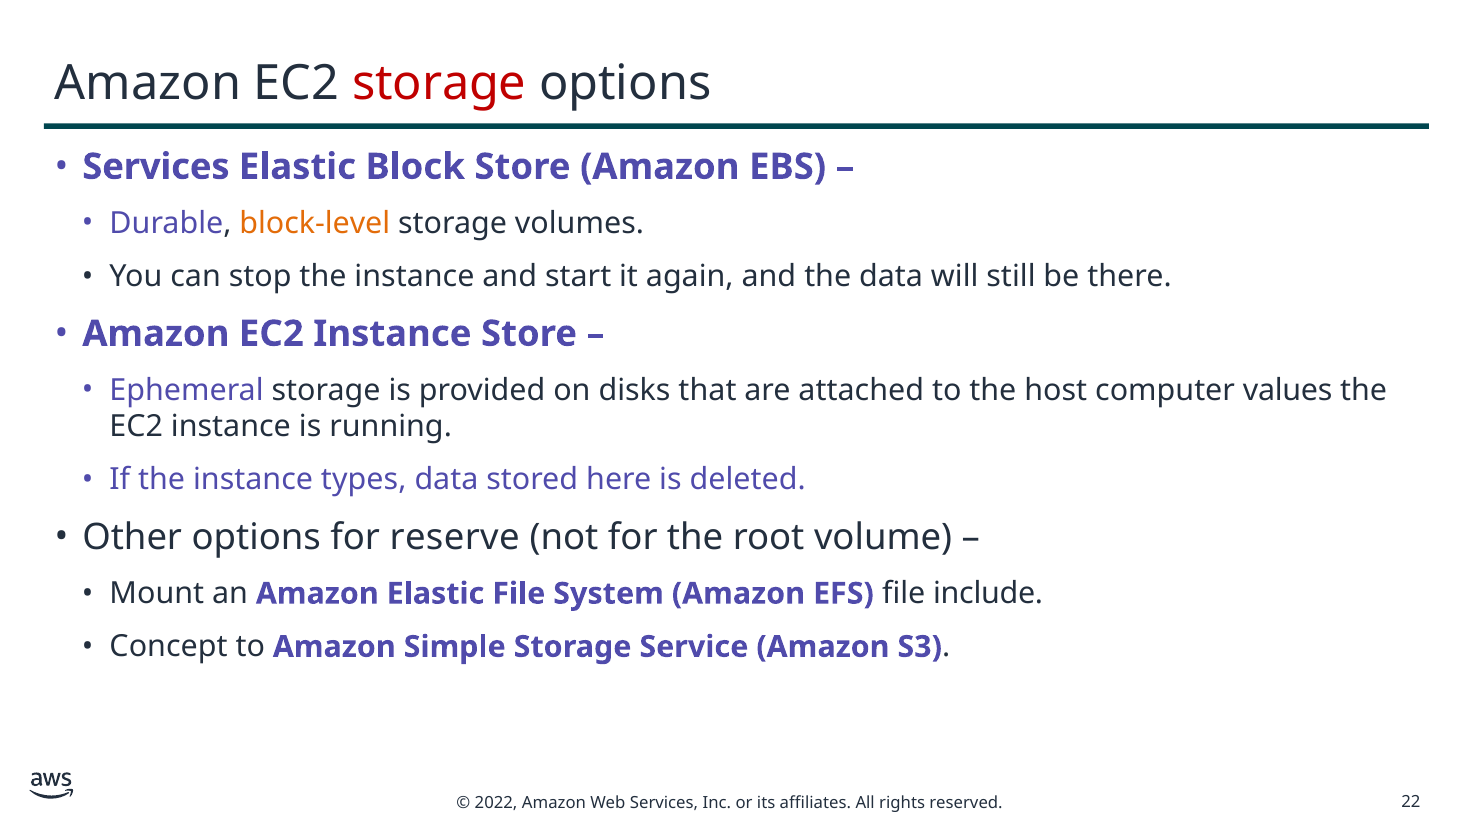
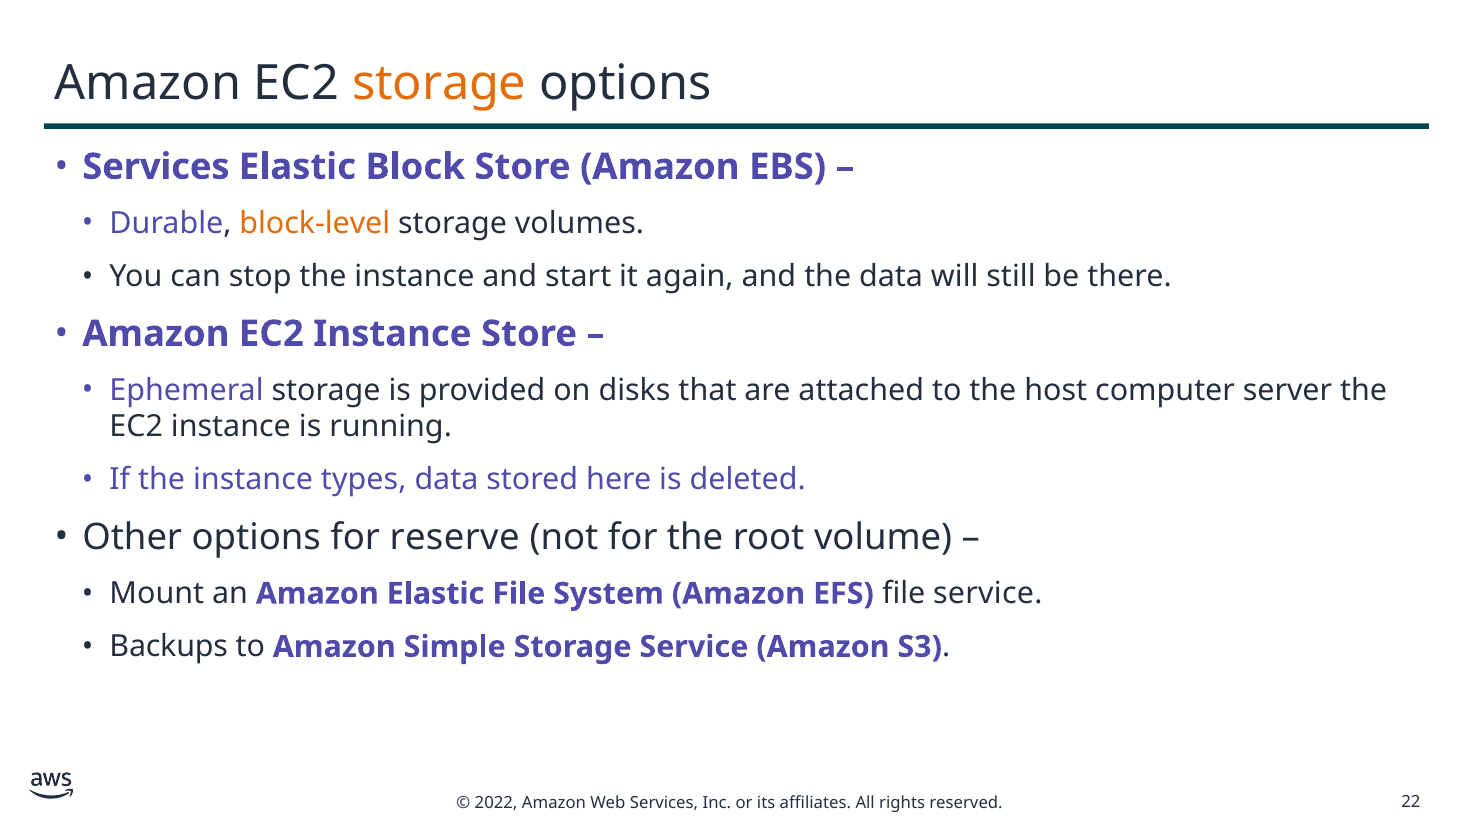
storage colour: red -> orange (439, 83)
values: values -> server (1288, 390)
file include: include -> service (988, 594)
Concept: Concept -> Backups (169, 647)
